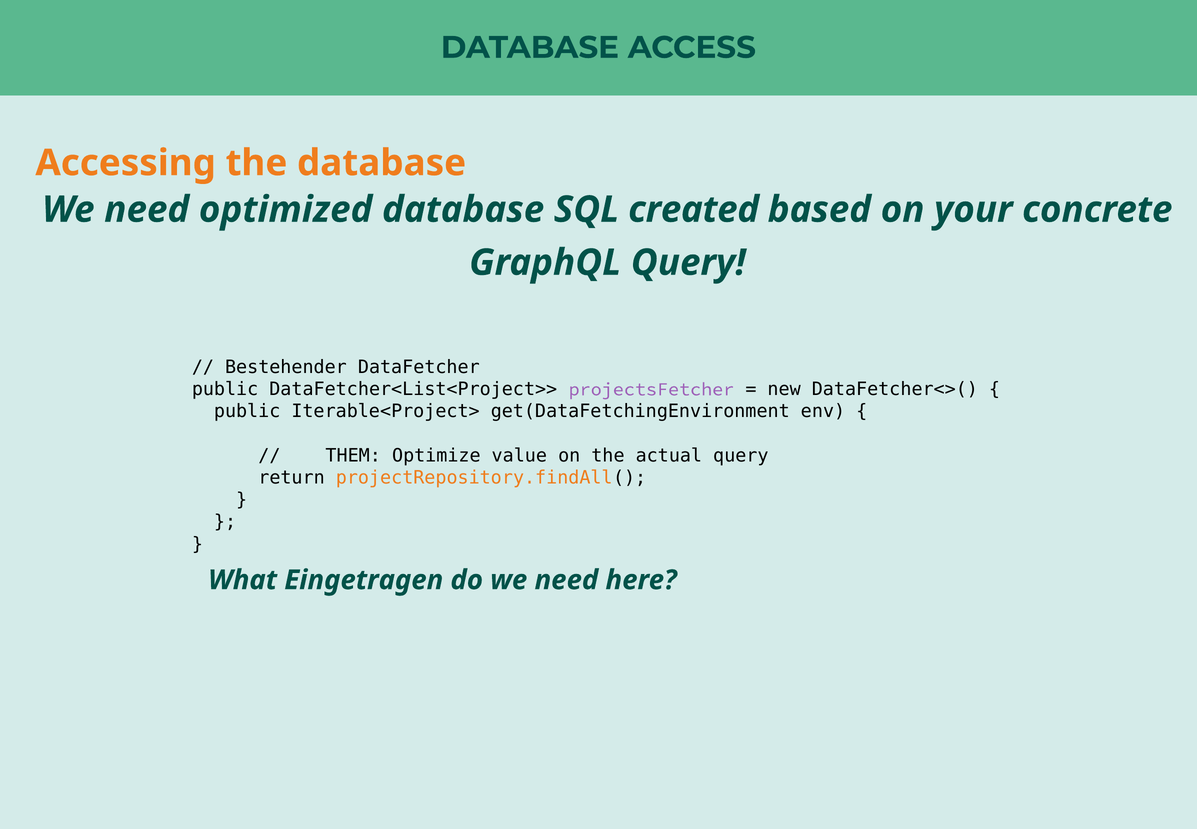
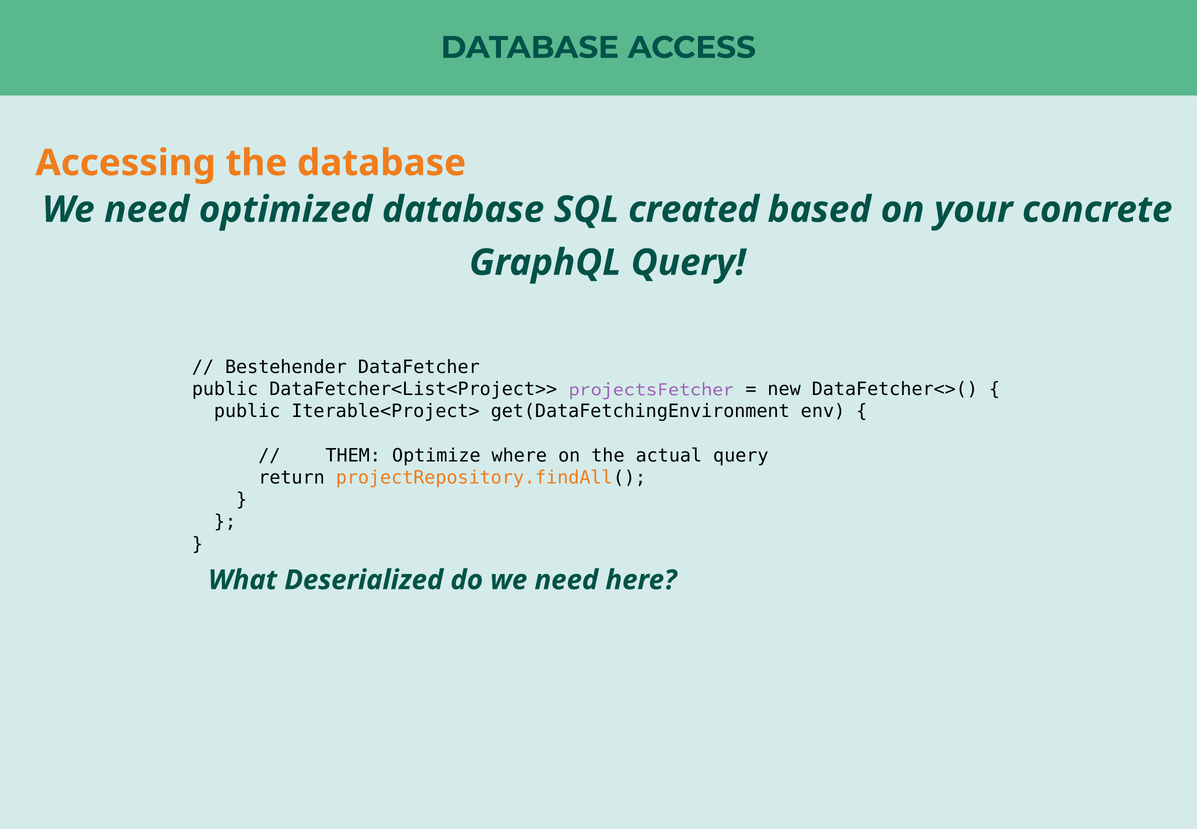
value: value -> where (519, 455)
Eingetragen: Eingetragen -> Deserialized (364, 580)
